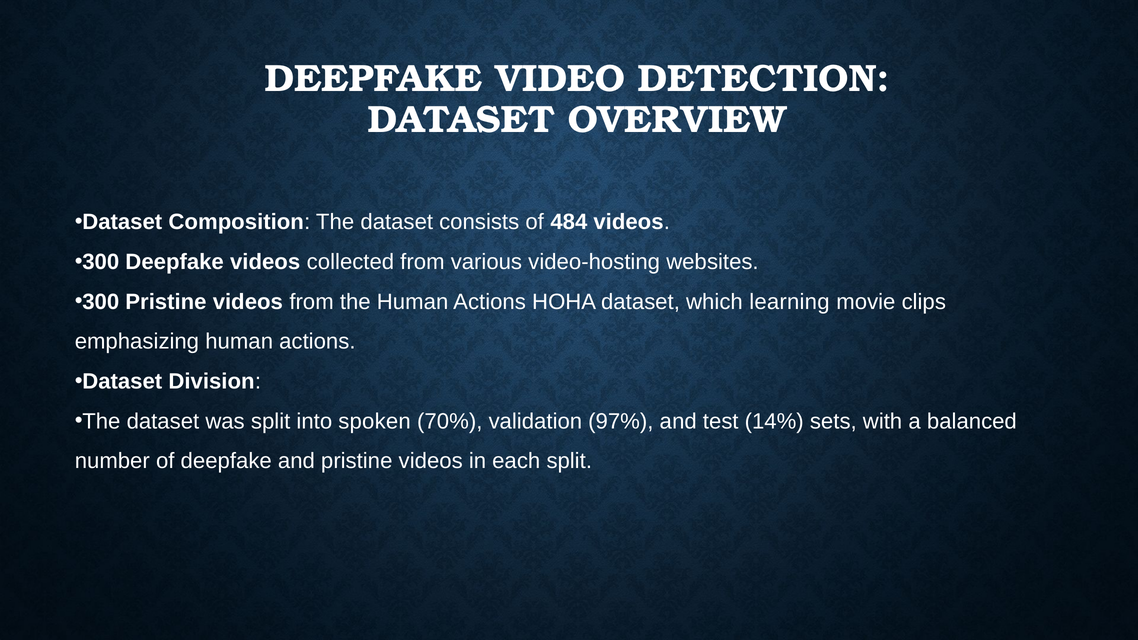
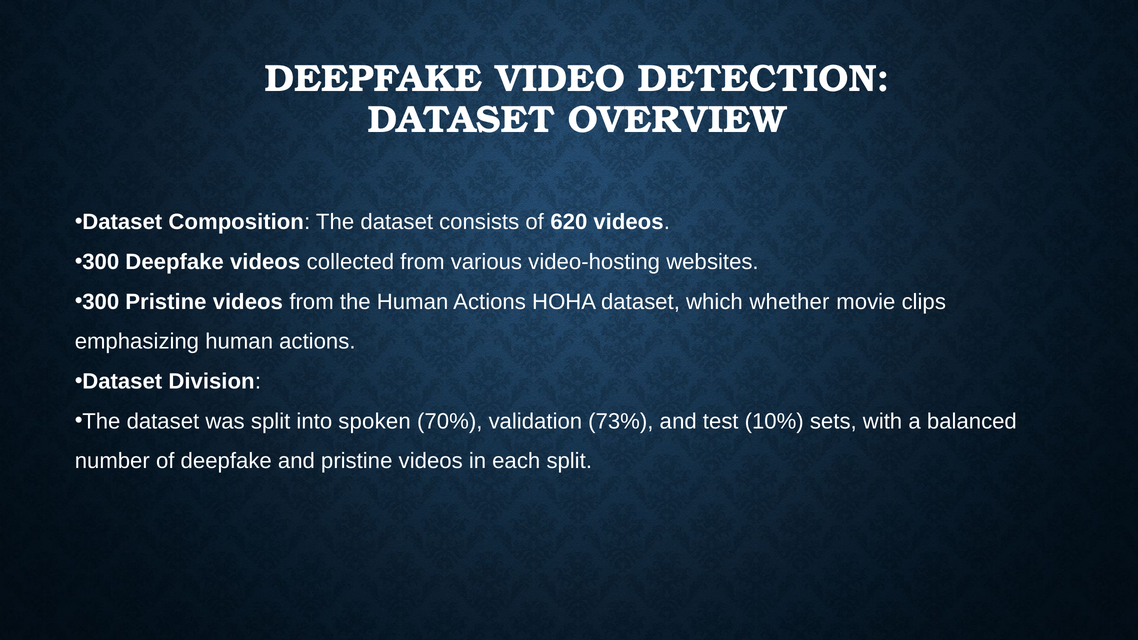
484: 484 -> 620 (569, 222)
learning: learning -> whether (789, 302)
97%: 97% -> 73% (621, 421)
14%: 14% -> 10% (774, 421)
